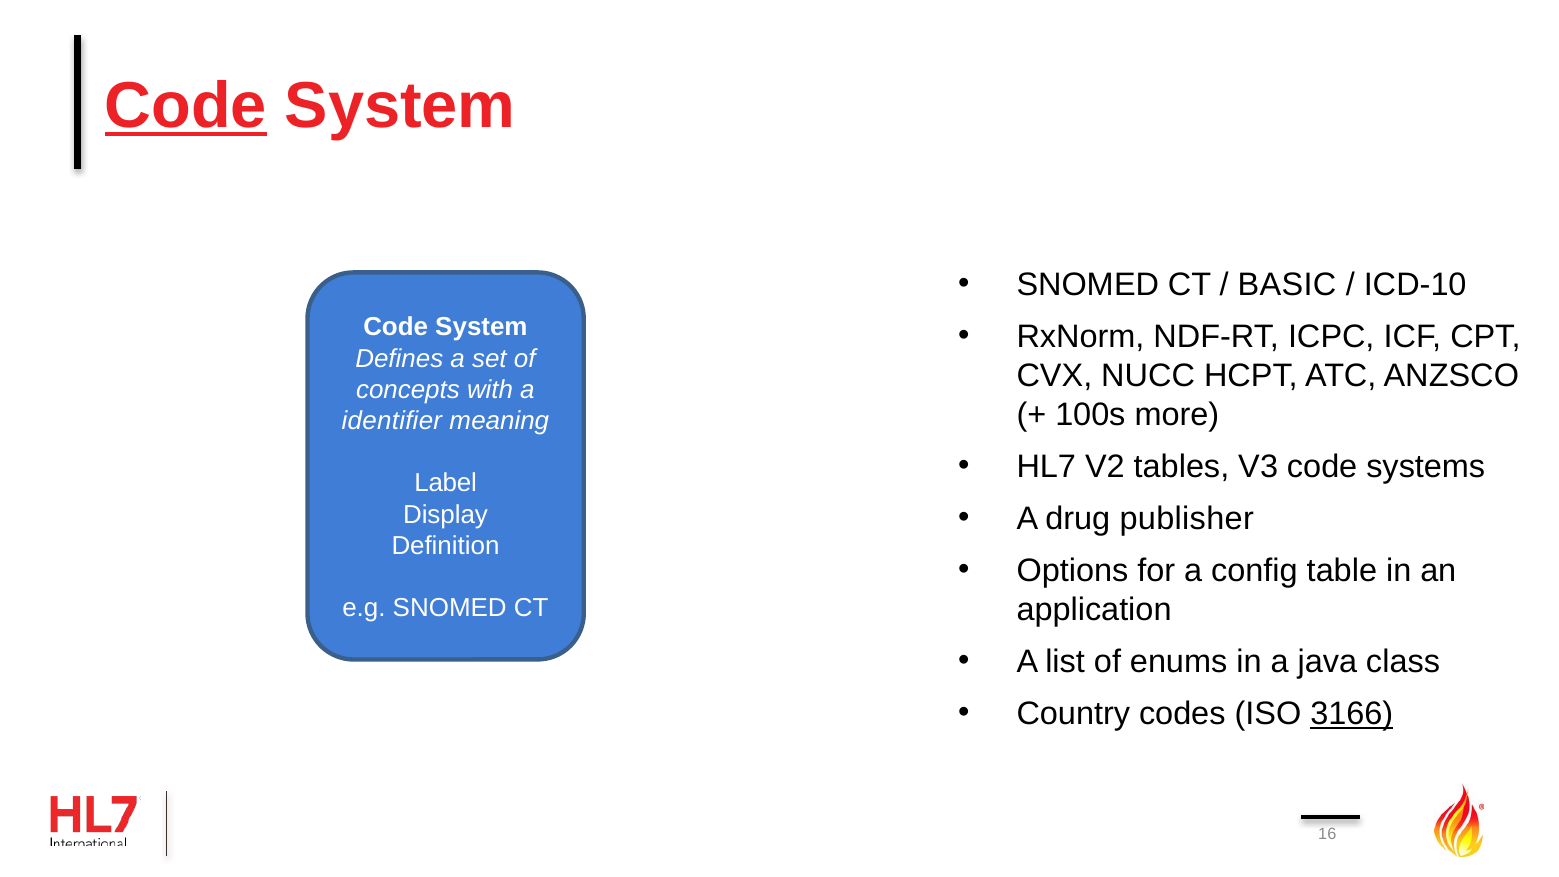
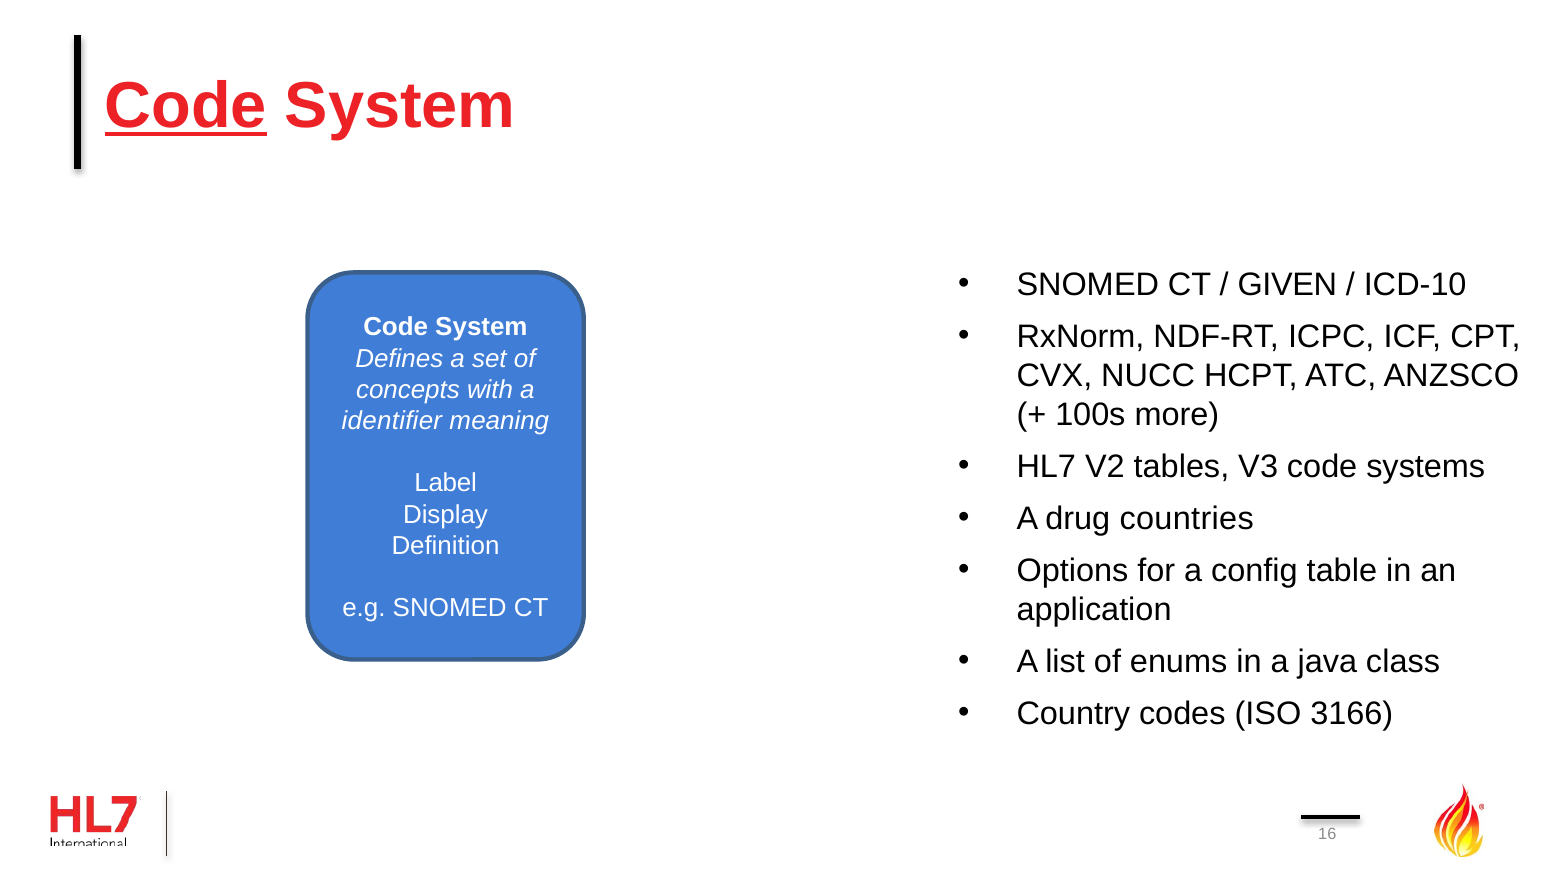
BASIC: BASIC -> GIVEN (1287, 285)
publisher: publisher -> countries (1187, 519)
3166 underline: present -> none (1352, 714)
